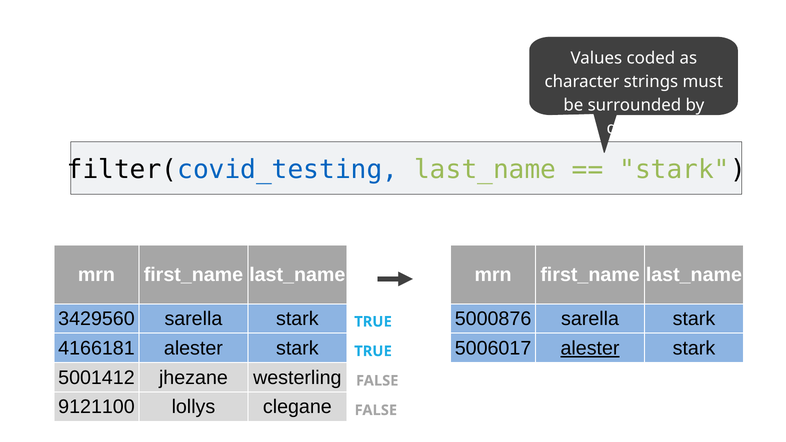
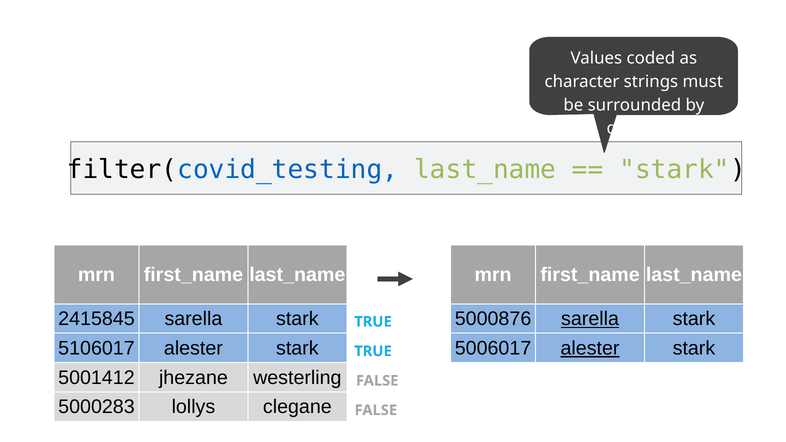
3429560: 3429560 -> 2415845 (96, 319)
sarella underline: none -> present (590, 319)
4166181: 4166181 -> 5106017 (96, 348)
9121100: 9121100 -> 5000283 (96, 407)
